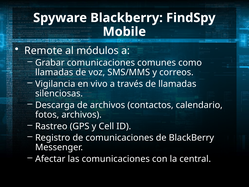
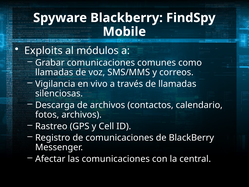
Remote: Remote -> Exploits (43, 51)
